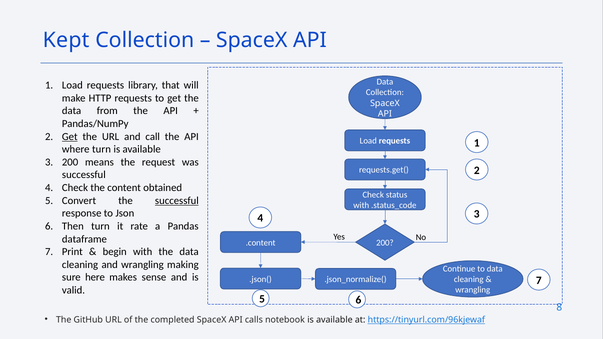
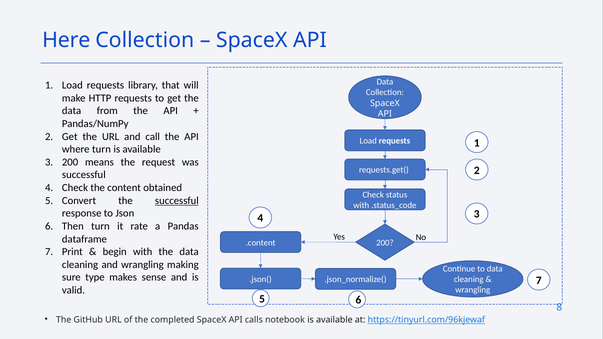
Kept: Kept -> Here (66, 40)
Get underline: present -> none (70, 137)
here: here -> type (95, 278)
